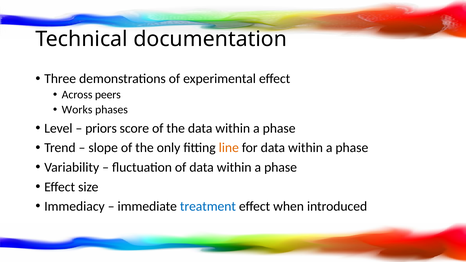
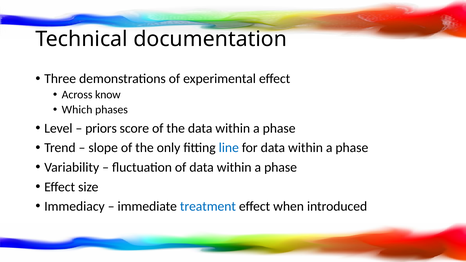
peers: peers -> know (108, 95)
Works: Works -> Which (77, 110)
line colour: orange -> blue (229, 148)
